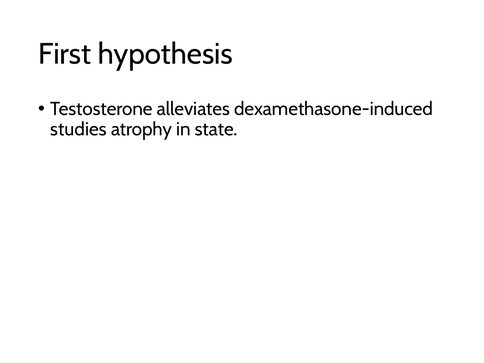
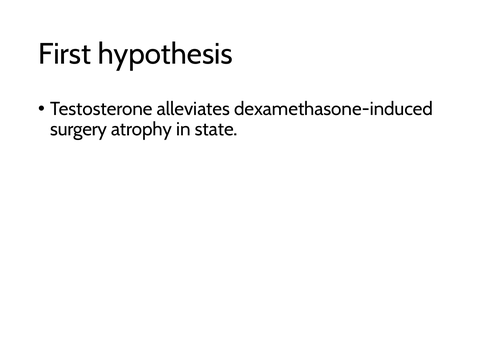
studies: studies -> surgery (79, 129)
